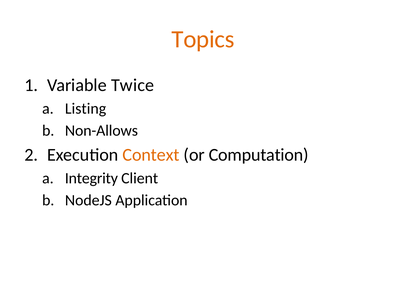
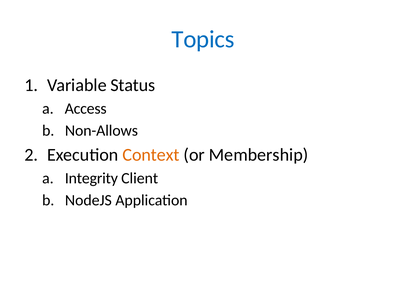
Topics colour: orange -> blue (203, 39)
Twice: Twice -> Status (133, 85)
Listing: Listing -> Access (86, 108)
Computation: Computation -> Membership (259, 155)
